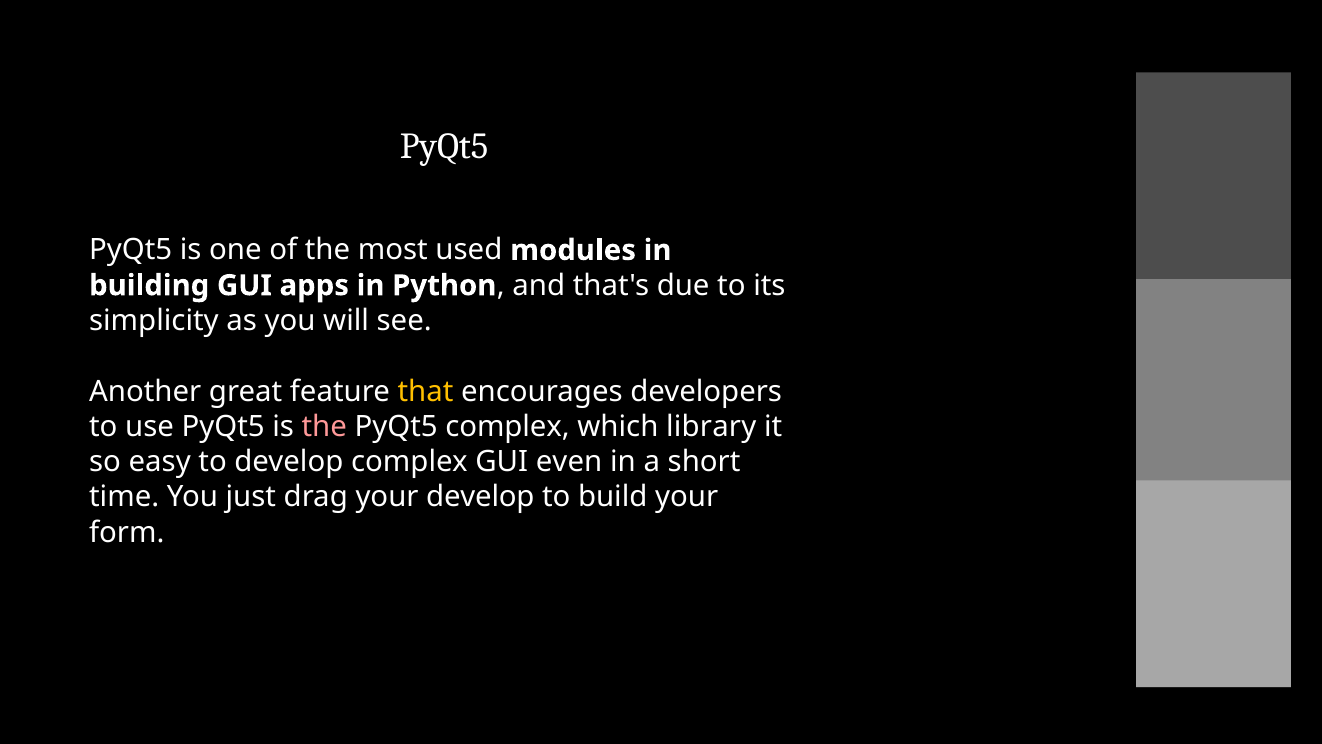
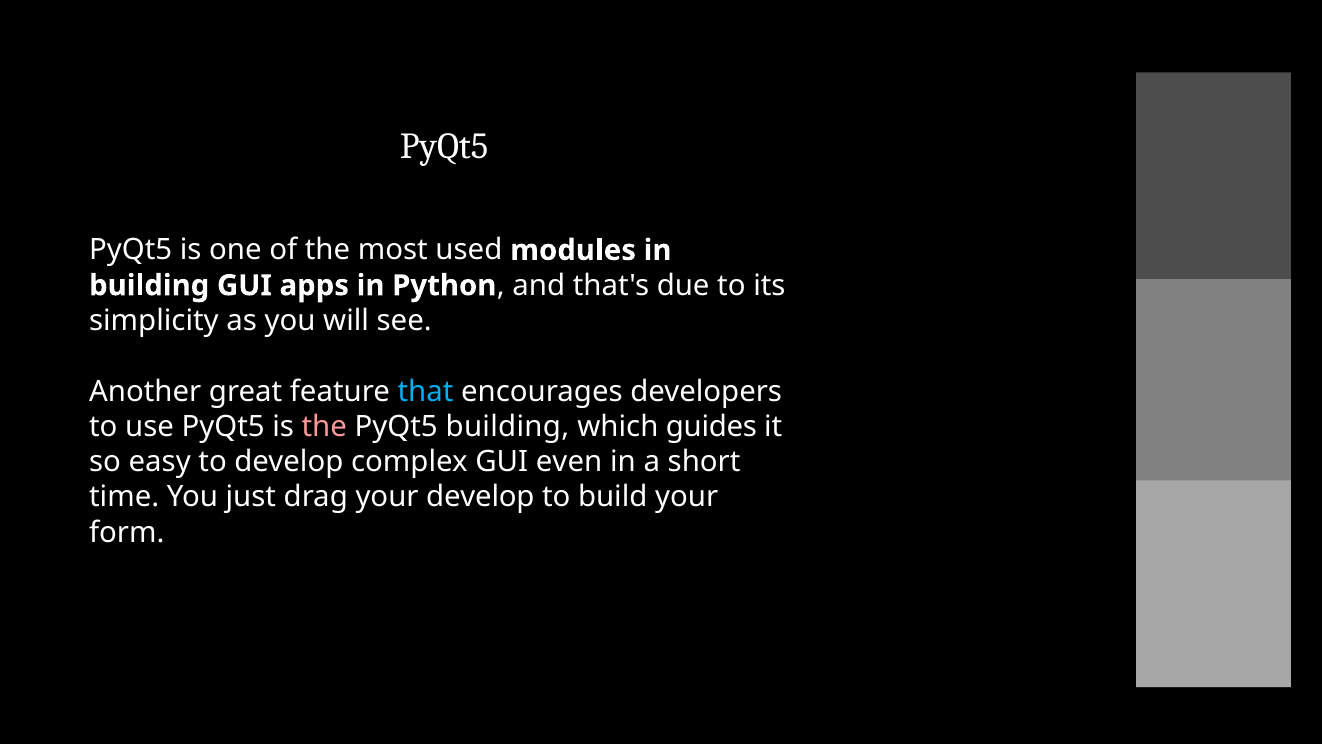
that colour: yellow -> light blue (426, 391)
PyQt5 complex: complex -> building (507, 426)
library: library -> guides (711, 426)
